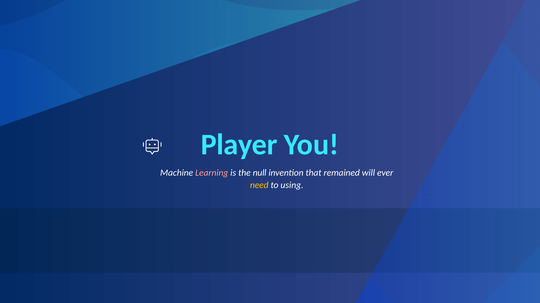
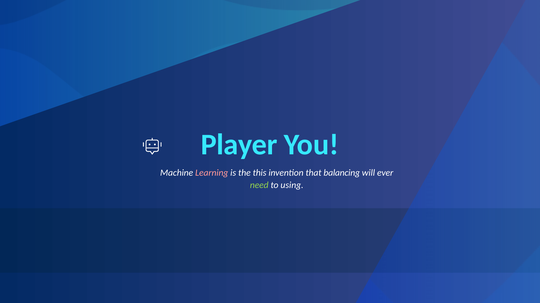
null: null -> this (260, 173)
remained: remained -> balancing (342, 173)
need colour: yellow -> light green (259, 185)
